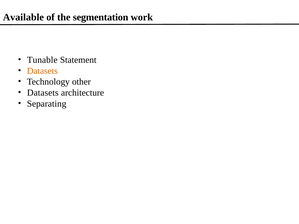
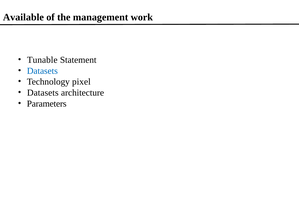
segmentation: segmentation -> management (101, 17)
Datasets colour: orange -> blue (42, 71)
other: other -> pixel (81, 82)
Separating: Separating -> Parameters (47, 104)
